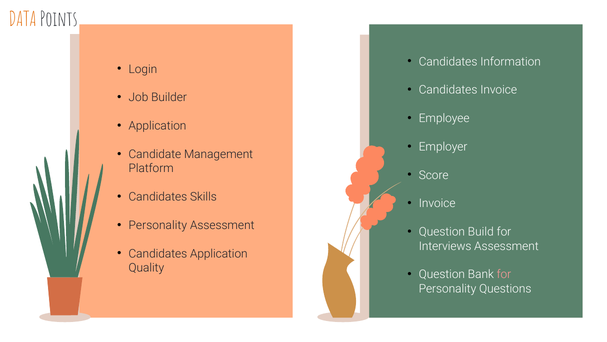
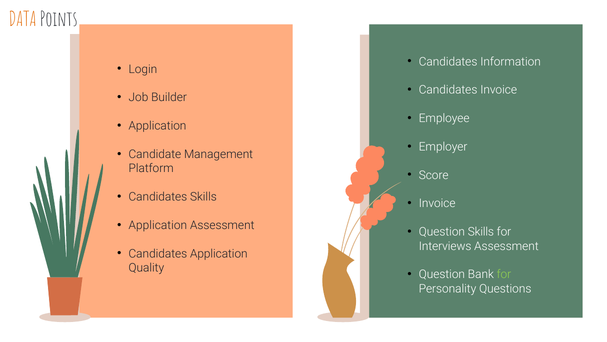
Personality: Personality -> Application (158, 225)
Question Build: Build -> Skills (481, 232)
for colour: pink -> light green (504, 274)
